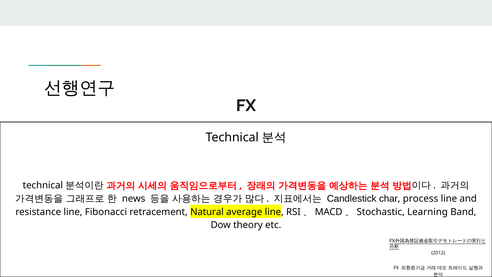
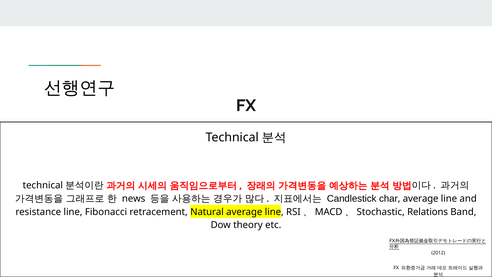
process: process -> average (421, 199)
Learning: Learning -> Relations (428, 212)
